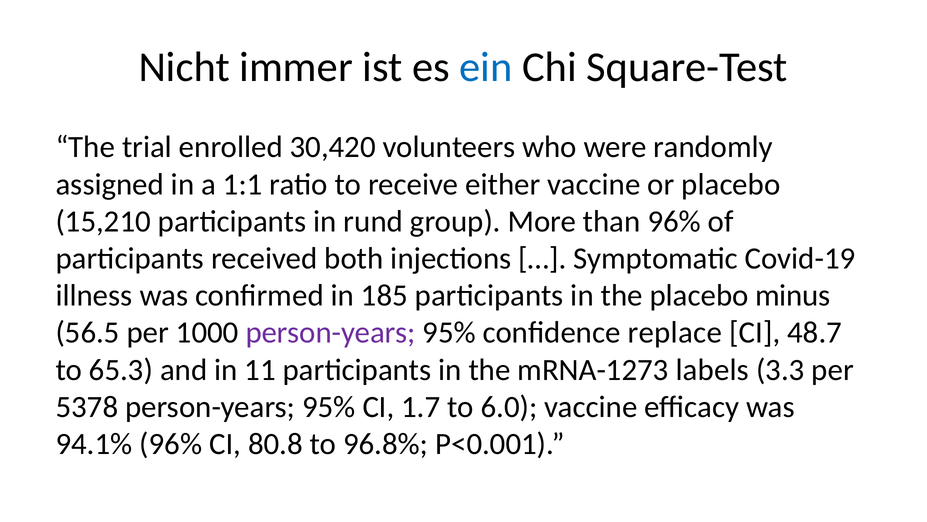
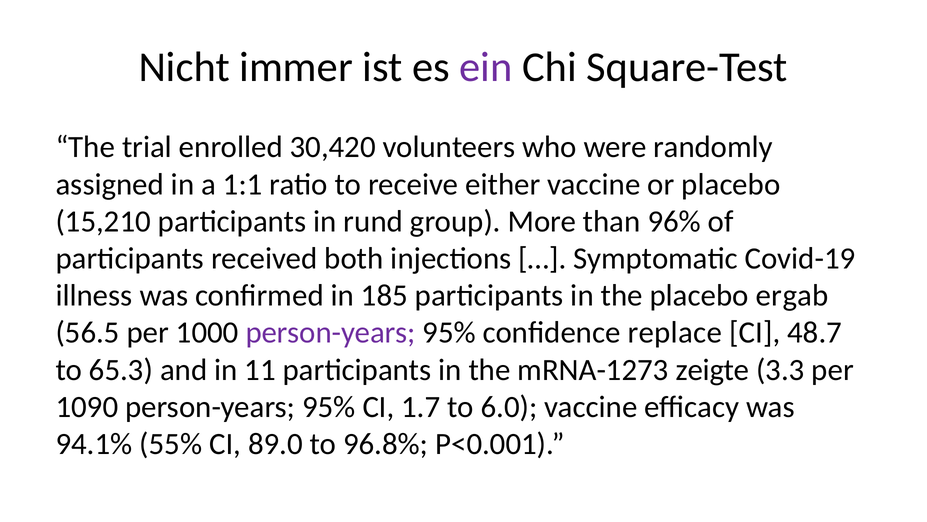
ein colour: blue -> purple (486, 67)
minus: minus -> ergab (792, 295)
labels: labels -> zeigte (712, 370)
5378: 5378 -> 1090 (87, 407)
94.1% 96%: 96% -> 55% (171, 444)
80.8: 80.8 -> 89.0 (275, 444)
